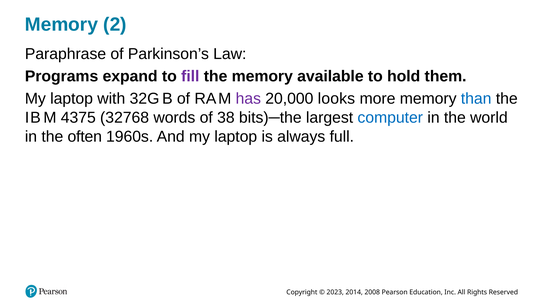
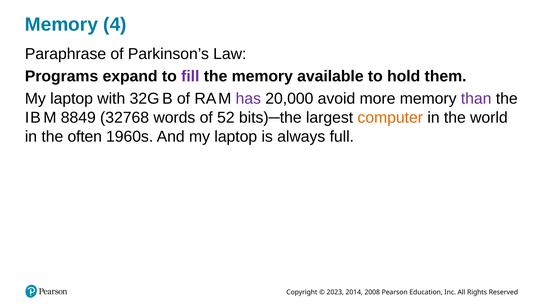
2: 2 -> 4 (115, 24)
looks: looks -> avoid (337, 99)
than colour: blue -> purple (476, 99)
4375: 4375 -> 8849 (78, 117)
38: 38 -> 52 (226, 117)
computer colour: blue -> orange (390, 117)
